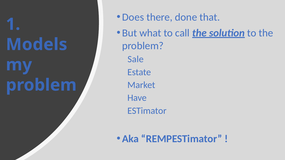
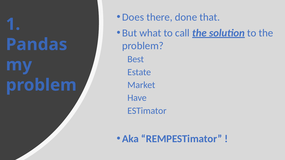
Models: Models -> Pandas (37, 45)
Sale: Sale -> Best (136, 59)
